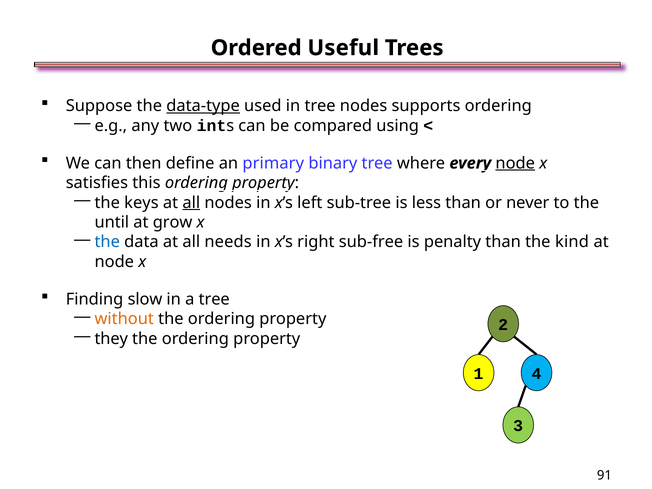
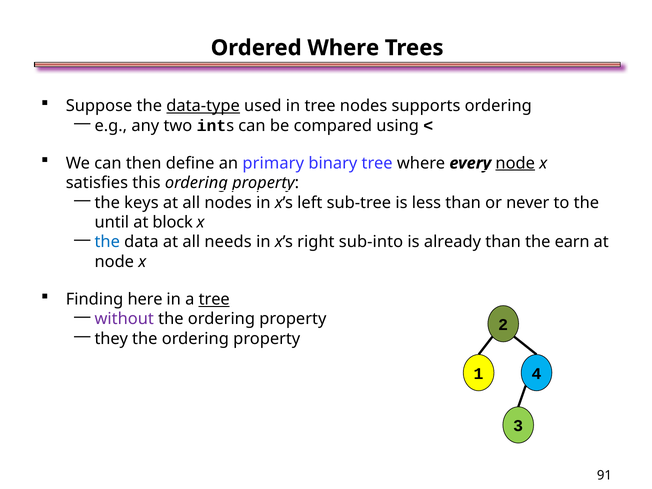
Ordered Useful: Useful -> Where (343, 48)
all underline: present -> none (191, 203)
grow: grow -> block (173, 222)
sub-free: sub-free -> sub-into (371, 242)
penalty: penalty -> already (452, 242)
kind: kind -> earn (572, 242)
slow: slow -> here (145, 299)
tree underline: none -> present (214, 299)
without colour: orange -> purple (124, 319)
